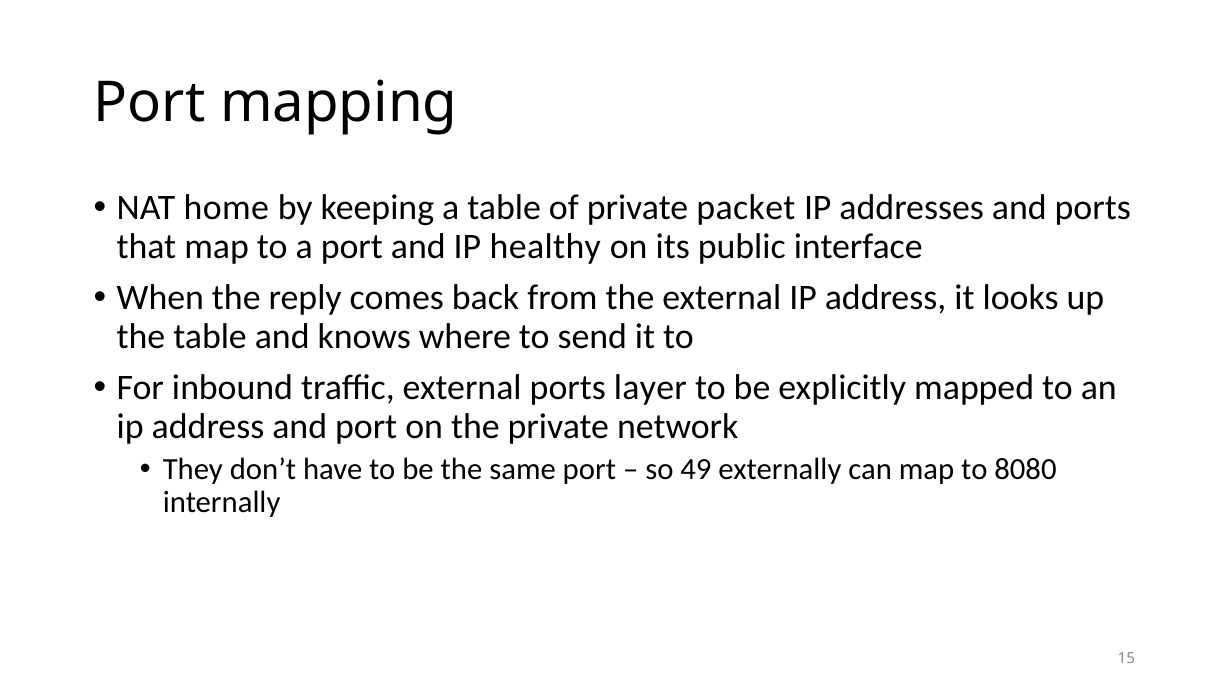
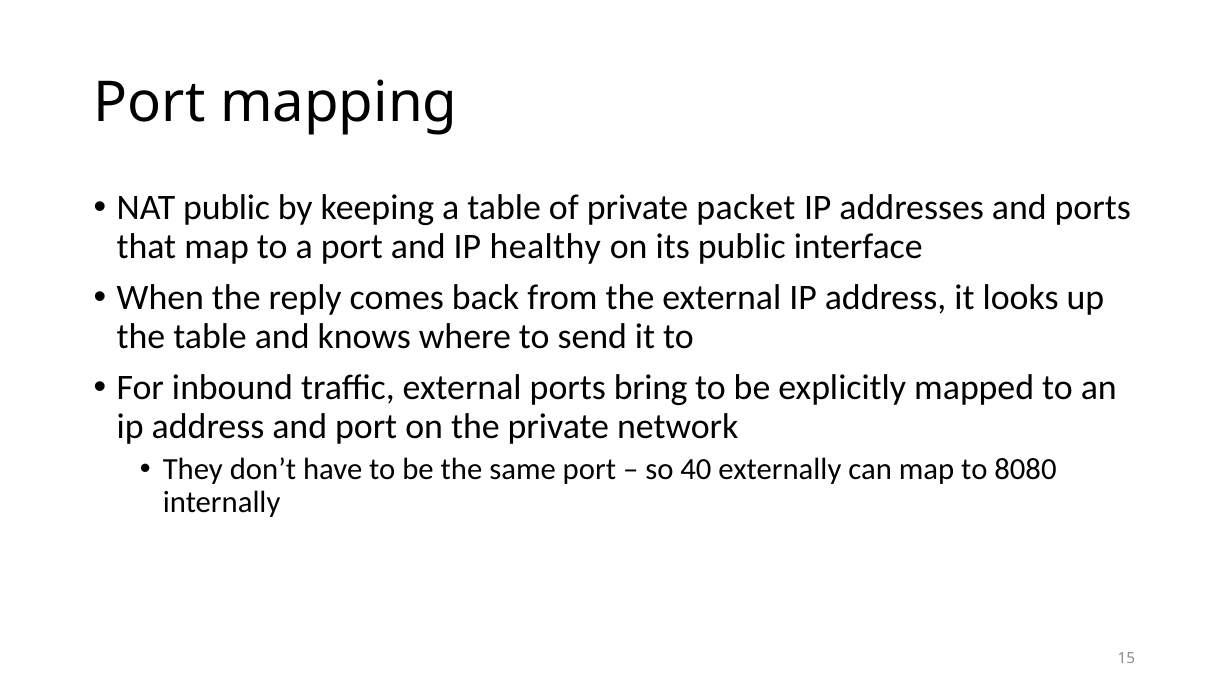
NAT home: home -> public (227, 208)
layer: layer -> bring (651, 388)
49: 49 -> 40 (696, 469)
